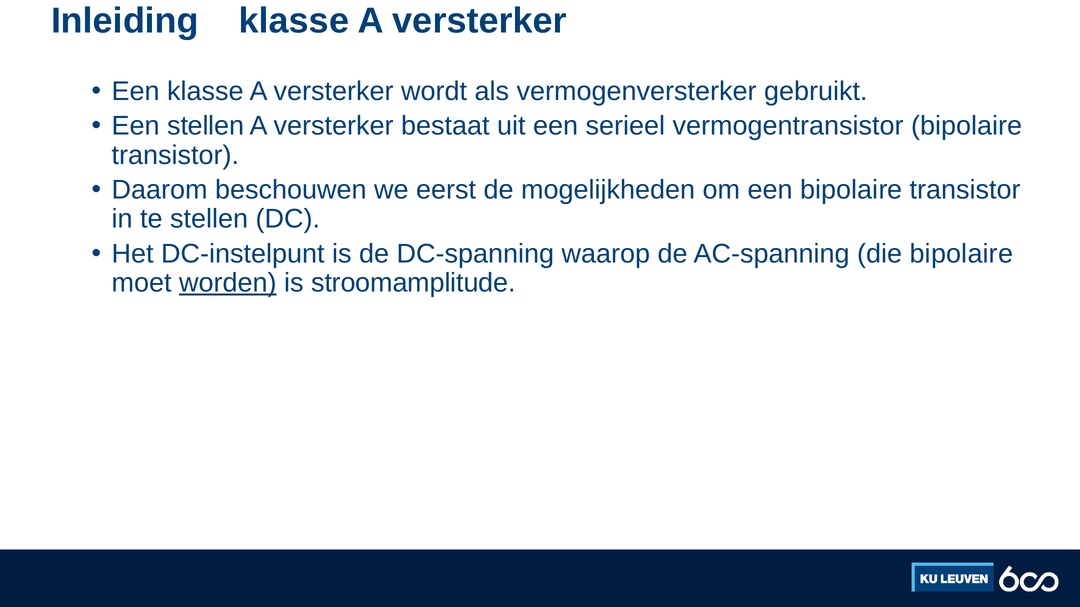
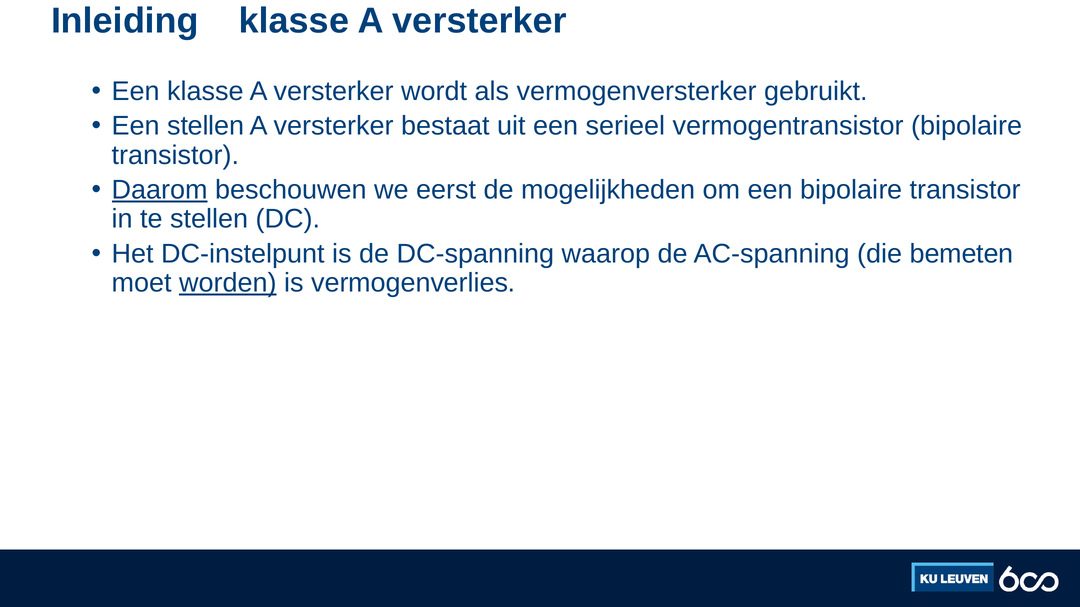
Daarom underline: none -> present (160, 190)
die bipolaire: bipolaire -> bemeten (962, 254)
stroomamplitude: stroomamplitude -> vermogenverlies (413, 283)
